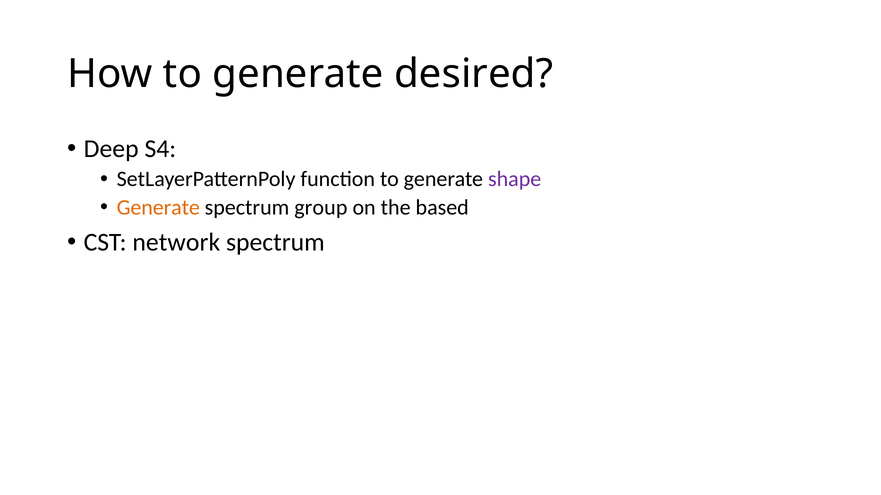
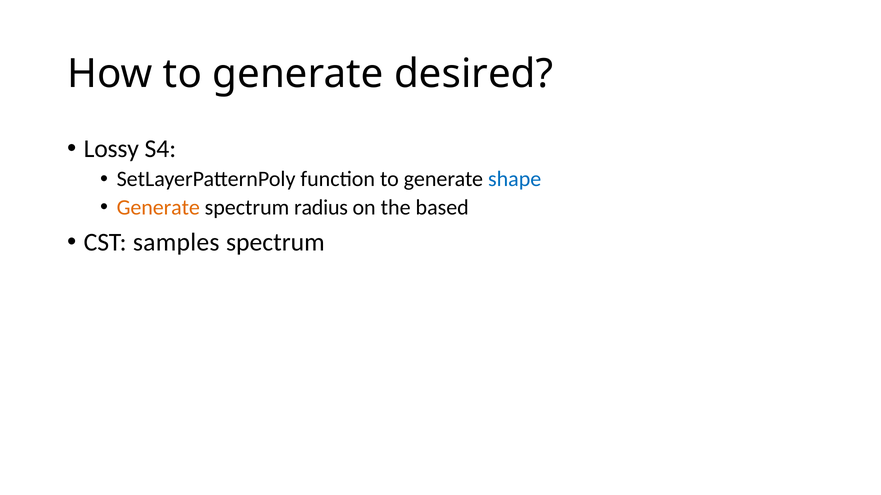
Deep: Deep -> Lossy (111, 149)
shape colour: purple -> blue (515, 179)
group: group -> radius (321, 208)
network: network -> samples (176, 243)
